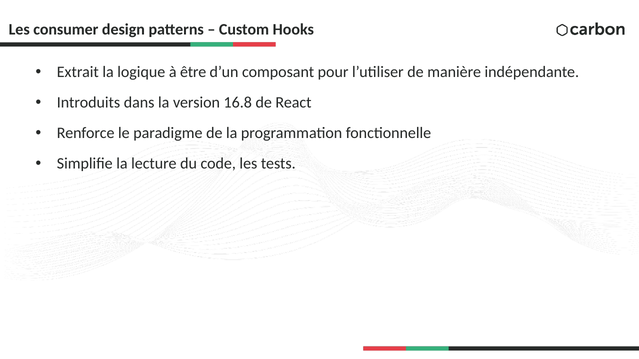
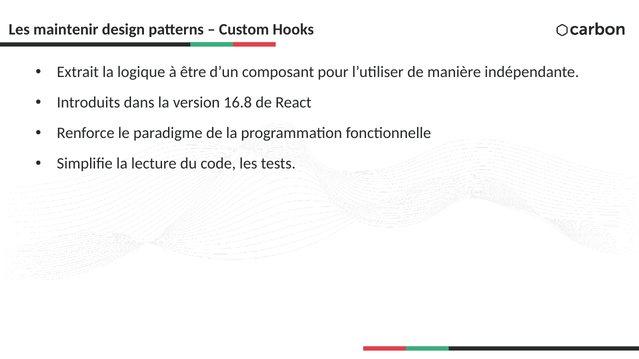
consumer: consumer -> maintenir (66, 29)
